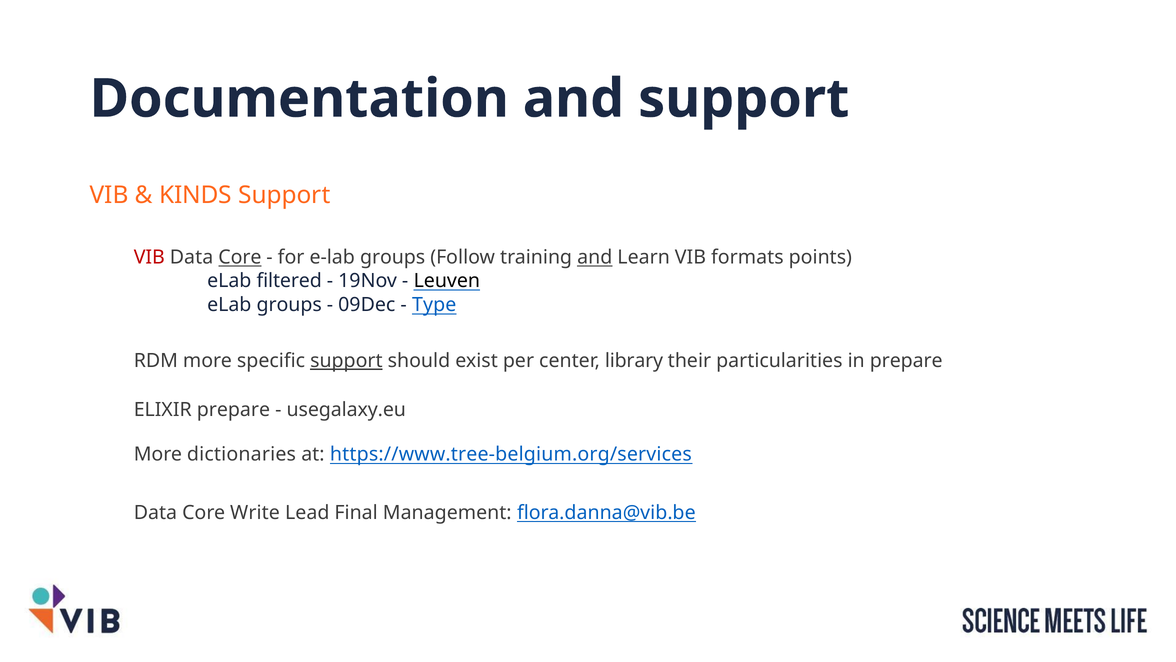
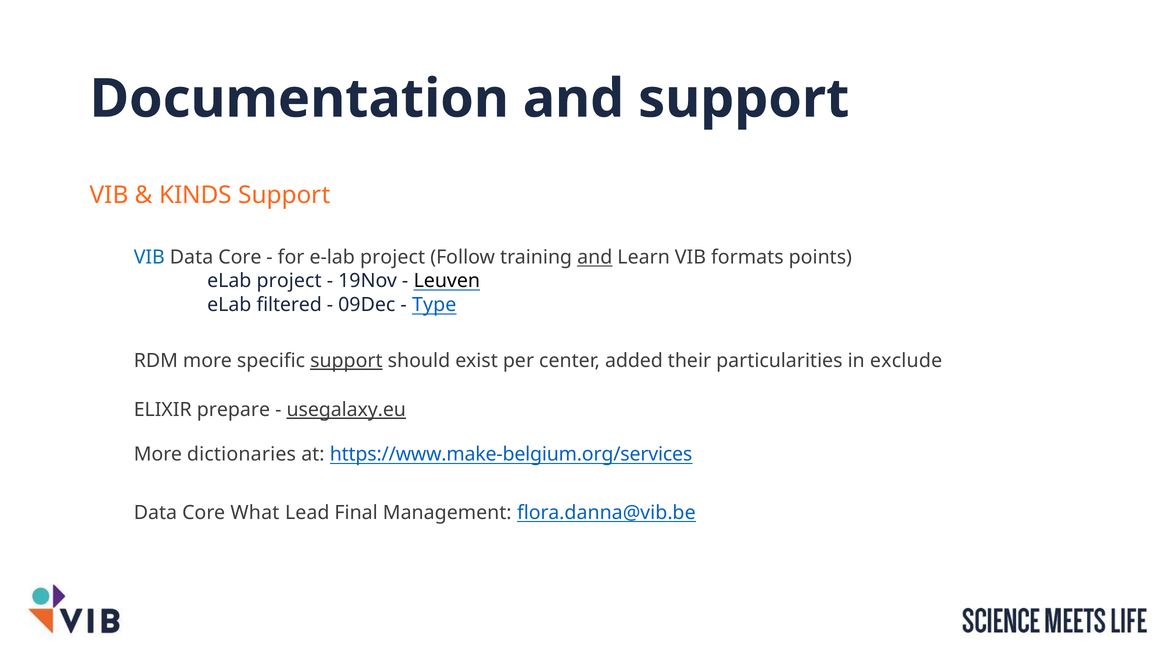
VIB colour: red -> blue (149, 257)
Core underline: present -> none (240, 257)
e-lab groups: groups -> project (393, 257)
eLab filtered: filtered -> project (289, 281)
eLab groups: groups -> filtered (289, 305)
library: library -> added (634, 361)
in prepare: prepare -> exclude (906, 361)
usegalaxy.eu underline: none -> present (346, 409)
https://www.tree-belgium.org/services: https://www.tree-belgium.org/services -> https://www.make-belgium.org/services (511, 454)
Write: Write -> What (255, 512)
